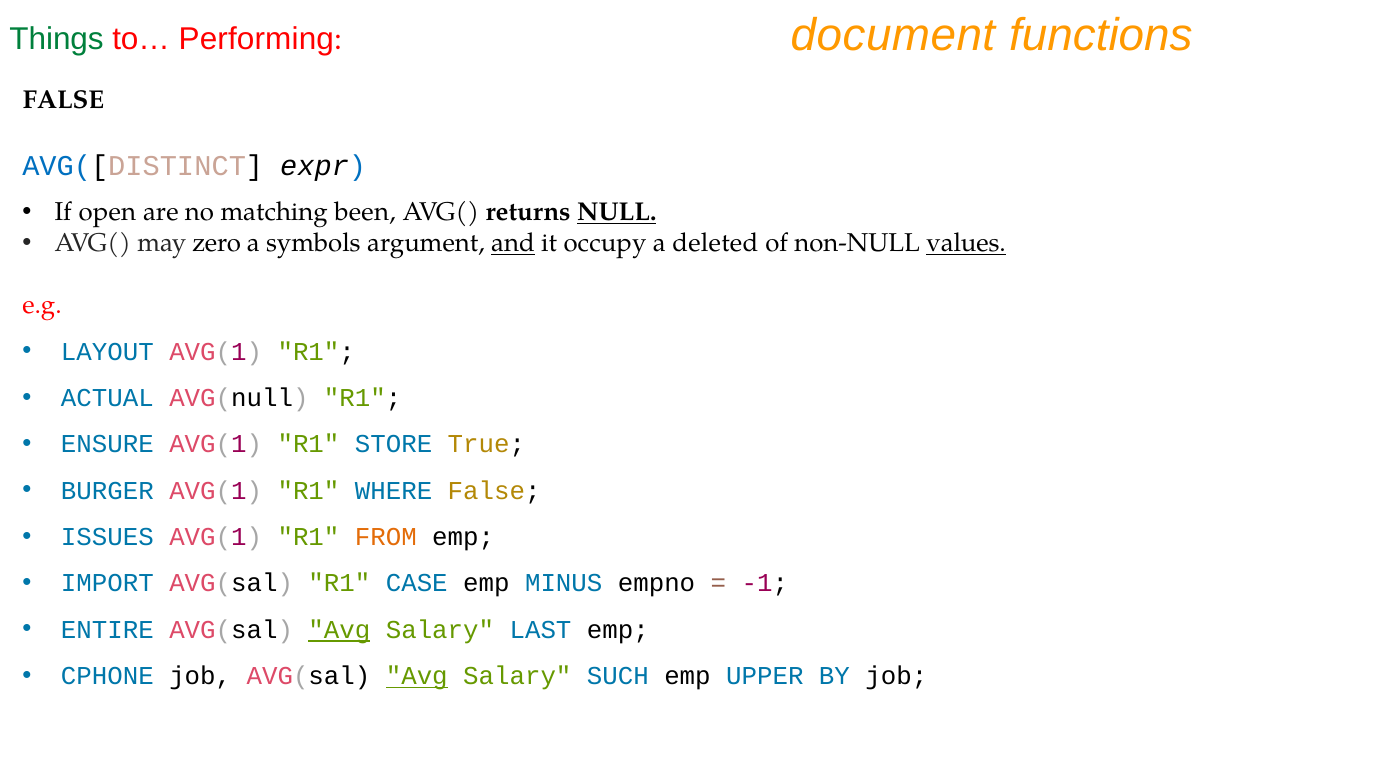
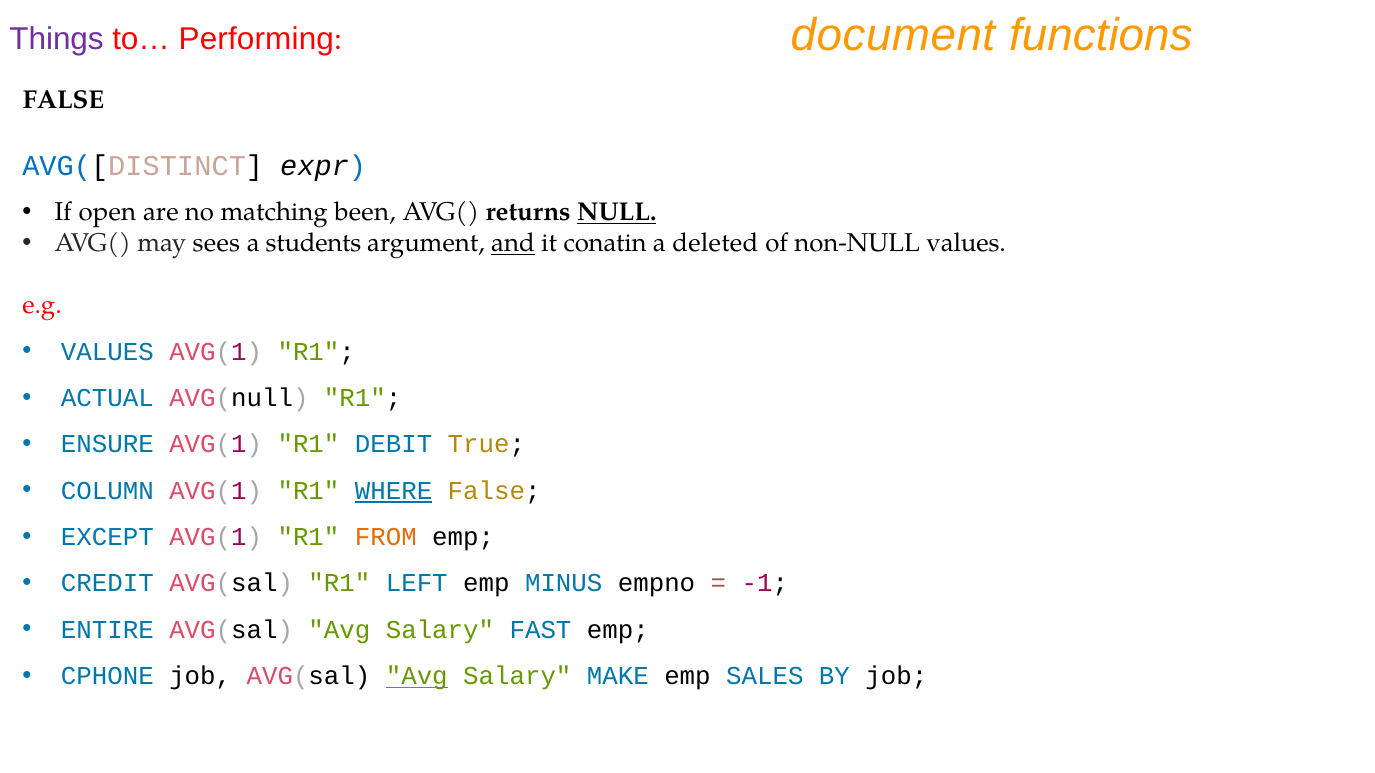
Things colour: green -> purple (57, 39)
zero: zero -> sees (216, 243)
symbols: symbols -> students (313, 243)
occupy: occupy -> conatin (605, 243)
values underline: present -> none (966, 243)
LAYOUT: LAYOUT -> VALUES (107, 352)
STORE: STORE -> DEBIT (394, 445)
BURGER: BURGER -> COLUMN (107, 491)
WHERE underline: none -> present (394, 491)
ISSUES: ISSUES -> EXCEPT (107, 537)
IMPORT: IMPORT -> CREDIT (107, 584)
CASE: CASE -> LEFT (417, 584)
Avg underline: present -> none (339, 630)
LAST: LAST -> FAST (541, 630)
SUCH: SUCH -> MAKE (618, 677)
UPPER: UPPER -> SALES (765, 677)
